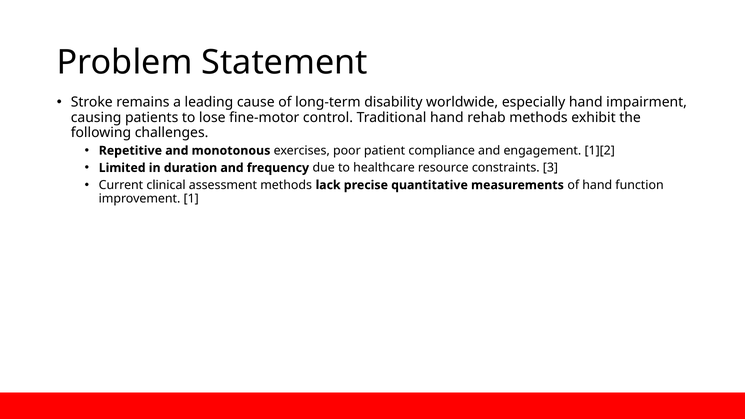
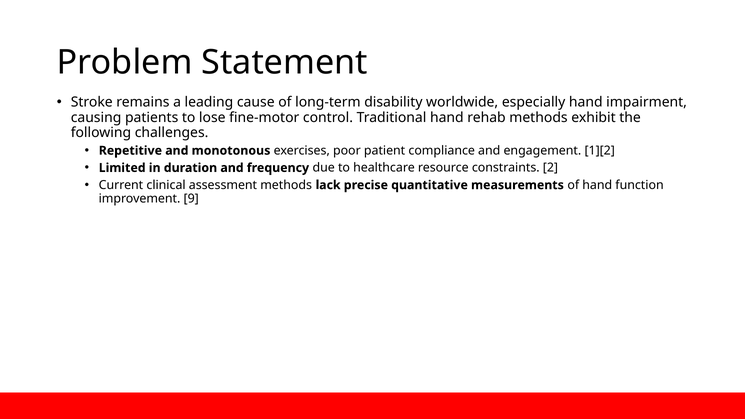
3: 3 -> 2 (550, 168)
1: 1 -> 9 (191, 198)
